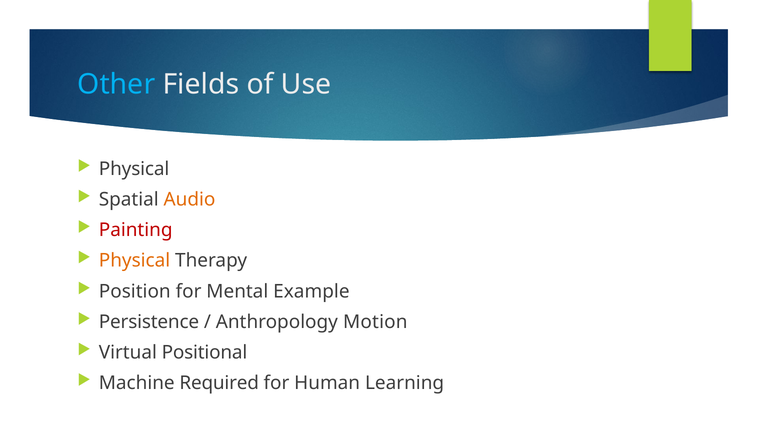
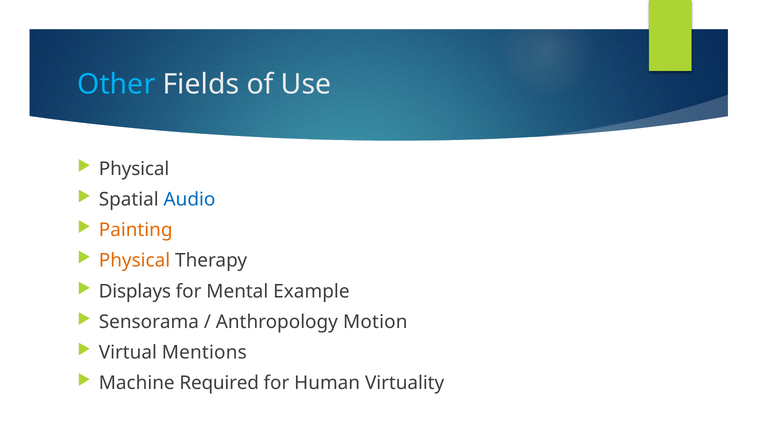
Audio colour: orange -> blue (189, 200)
Painting colour: red -> orange (136, 230)
Position: Position -> Displays (135, 292)
Persistence: Persistence -> Sensorama (149, 322)
Positional: Positional -> Mentions (204, 353)
Learning: Learning -> Virtuality (405, 383)
